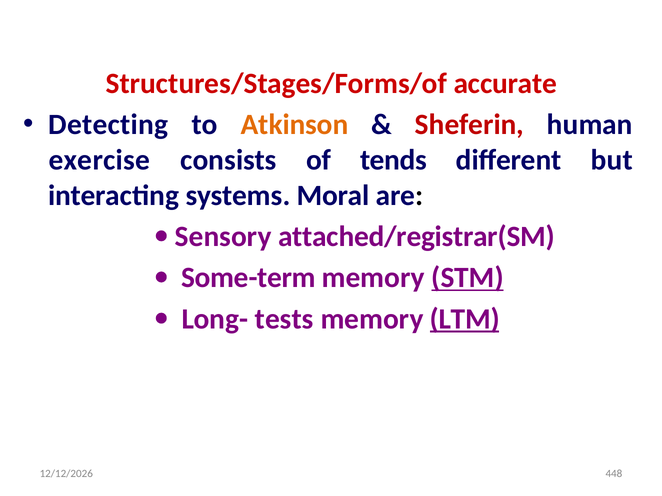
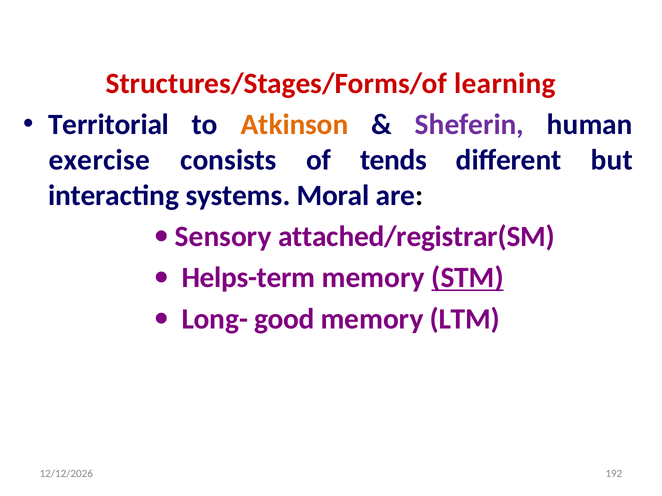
accurate: accurate -> learning (505, 84)
Detecting: Detecting -> Territorial (109, 125)
Sheferin colour: red -> purple (469, 125)
Some-term: Some-term -> Helps-term (248, 278)
tests: tests -> good (284, 319)
LTM underline: present -> none (465, 319)
448: 448 -> 192 (614, 474)
